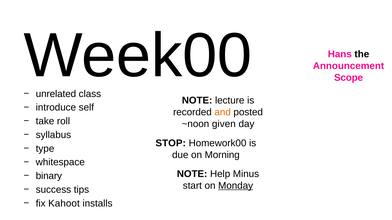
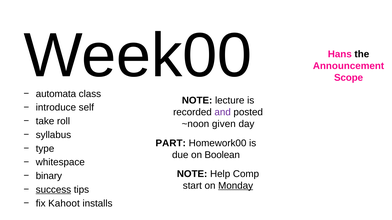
unrelated: unrelated -> automata (56, 94)
and colour: orange -> purple (223, 112)
STOP: STOP -> PART (171, 143)
Morning: Morning -> Boolean (222, 155)
Minus: Minus -> Comp (246, 174)
success underline: none -> present (53, 190)
